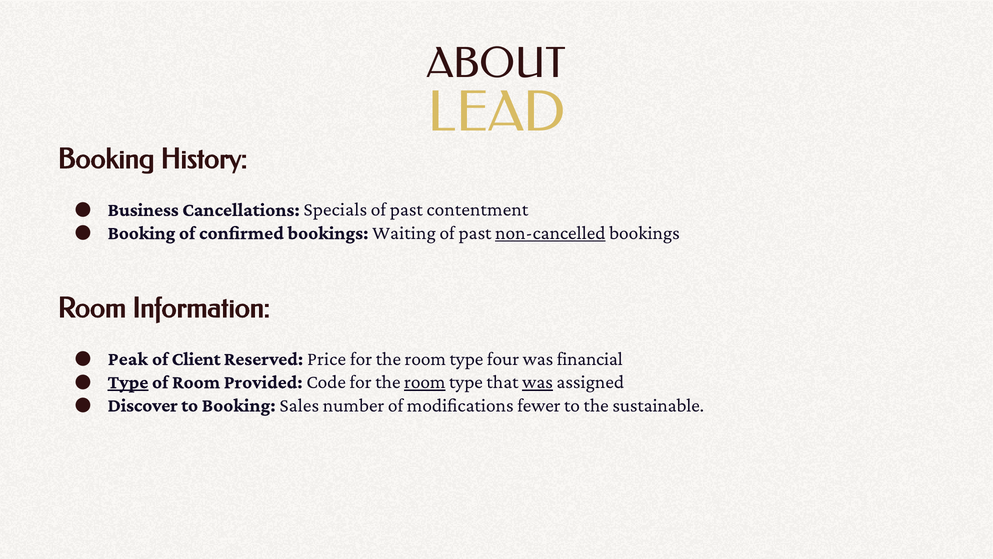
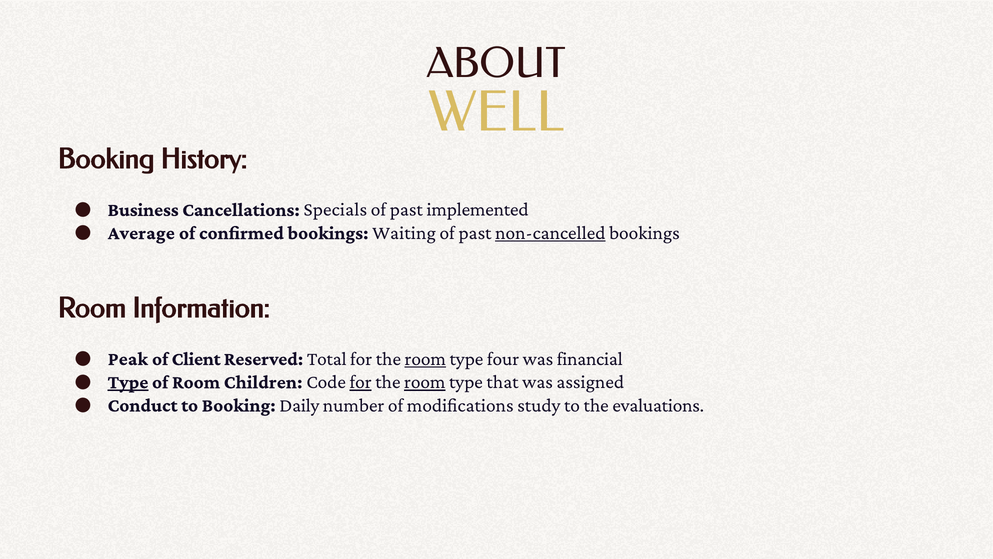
LEAD: LEAD -> WELL (497, 112)
contentment: contentment -> implemented (478, 209)
Booking: Booking -> Average (141, 233)
Price: Price -> Total (327, 358)
room underline: none -> present (425, 358)
Provided: Provided -> Children (263, 382)
for underline: none -> present (361, 382)
was underline: present -> none (538, 382)
Discover: Discover -> Conduct (143, 405)
Sales: Sales -> Daily (299, 405)
fewer: fewer -> study (539, 405)
sustainable: sustainable -> evaluations (658, 405)
